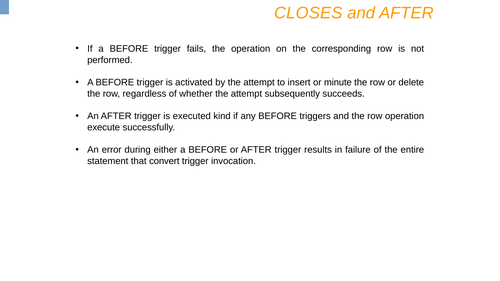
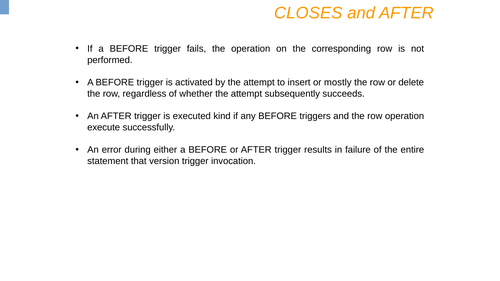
minute: minute -> mostly (338, 82)
convert: convert -> version (164, 161)
